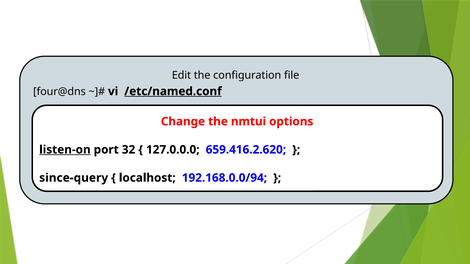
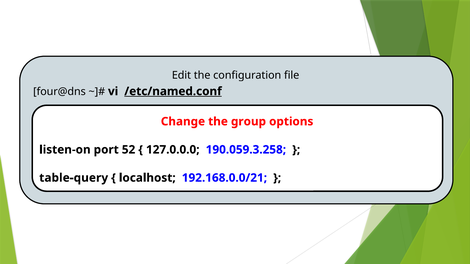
nmtui: nmtui -> group (248, 122)
listen-on underline: present -> none (65, 150)
32: 32 -> 52 (129, 150)
659.416.2.620: 659.416.2.620 -> 190.059.3.258 (246, 150)
since-query: since-query -> table-query (74, 178)
192.168.0.0/94: 192.168.0.0/94 -> 192.168.0.0/21 (224, 178)
